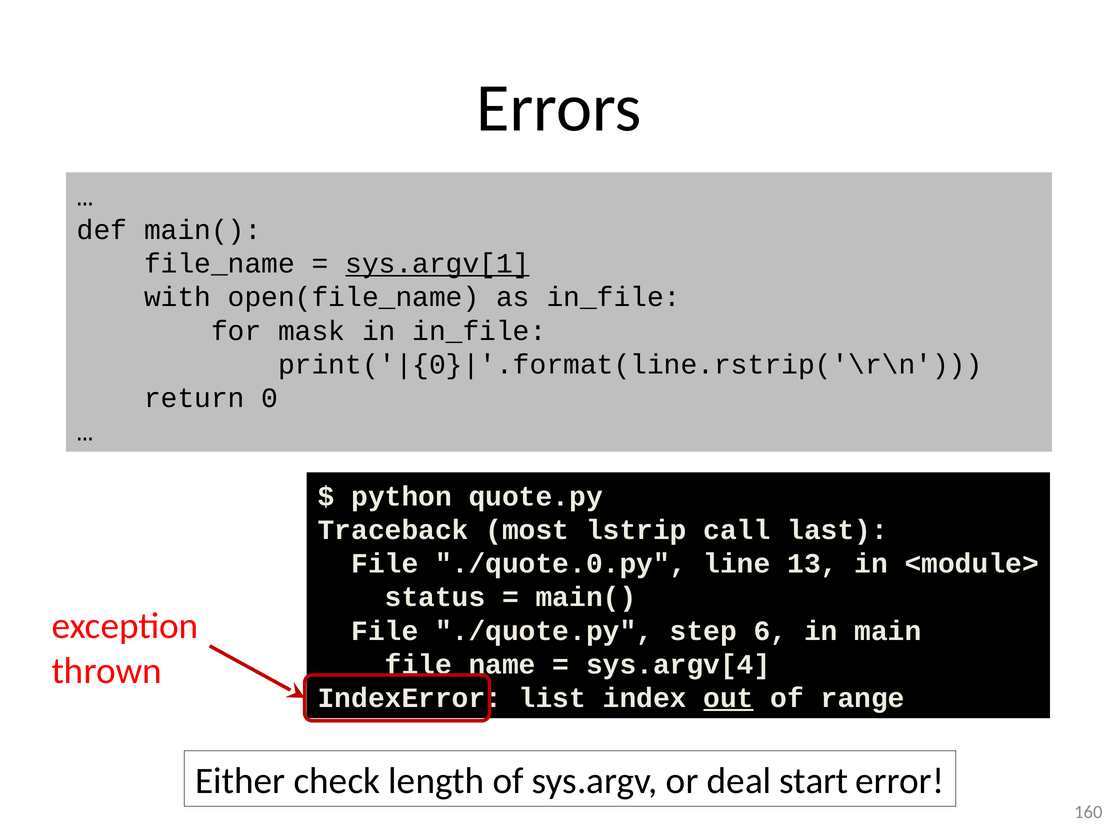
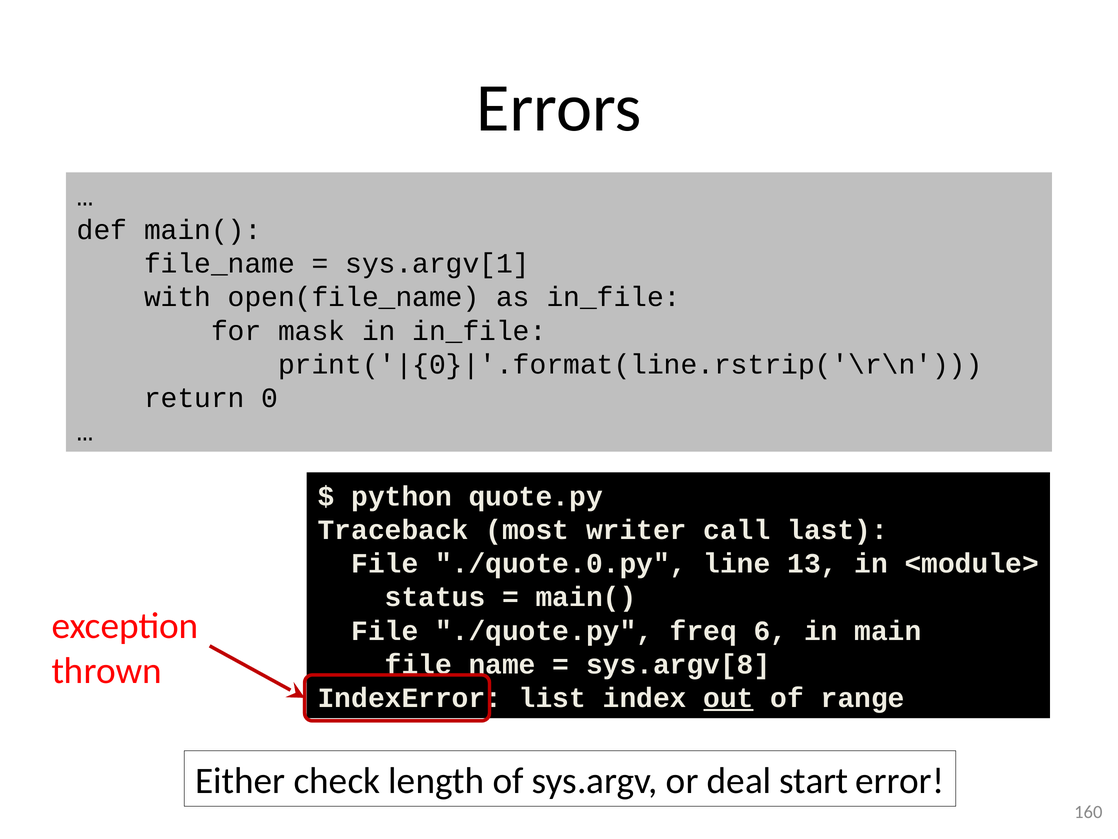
sys.argv[1 underline: present -> none (437, 263)
lstrip: lstrip -> writer (636, 530)
step: step -> freq (703, 630)
sys.argv[4: sys.argv[4 -> sys.argv[8 (678, 664)
